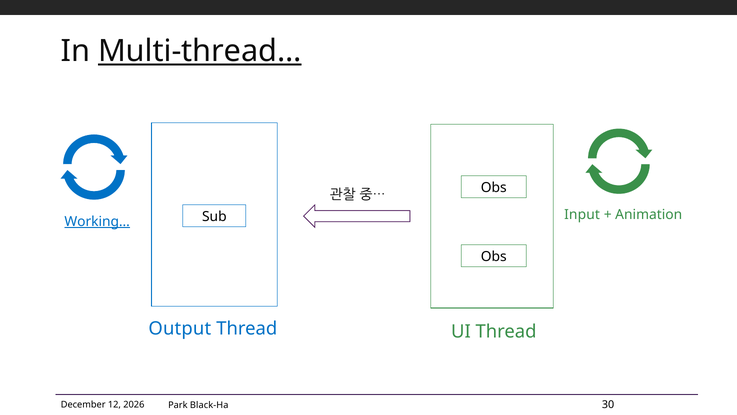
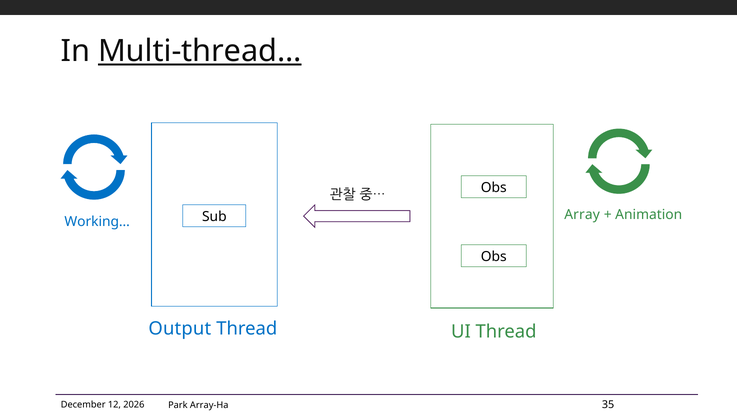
Input: Input -> Array (582, 215)
Working… underline: present -> none (97, 221)
30: 30 -> 35 (608, 404)
Black-Ha: Black-Ha -> Array-Ha (209, 405)
